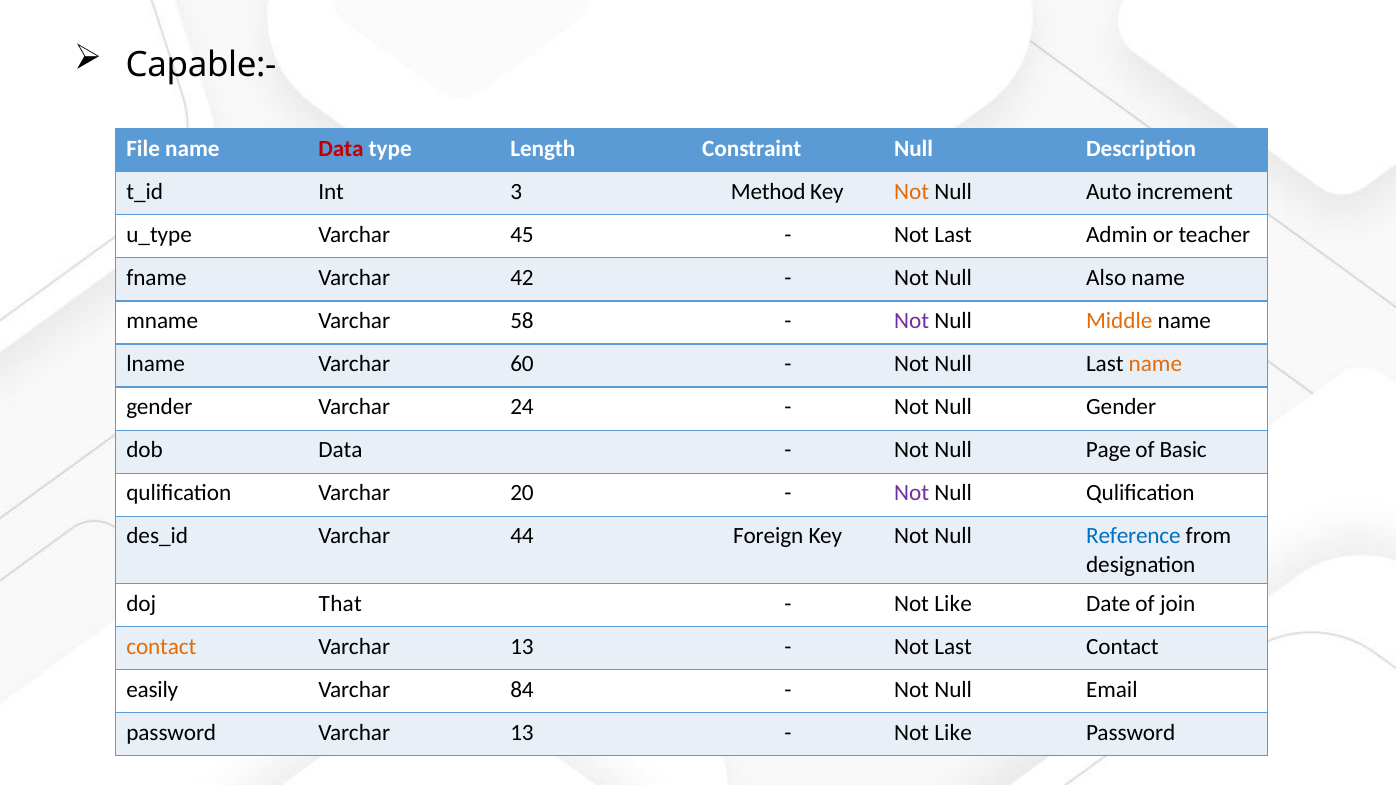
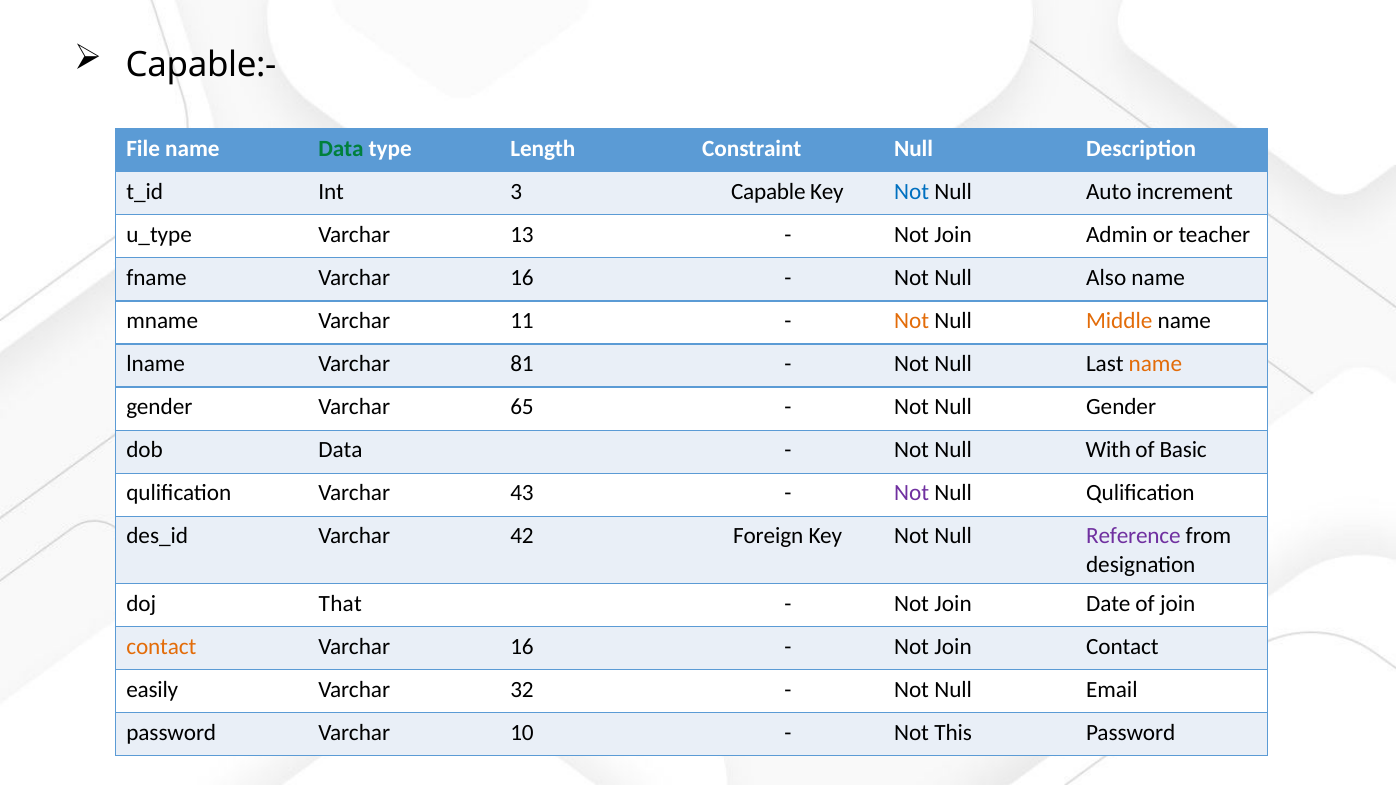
Data colour: red -> green (341, 148)
Method: Method -> Capable (768, 192)
Not colour: orange -> blue (912, 192)
45: 45 -> 13 (522, 235)
Last: Last -> Join (953, 235)
fname Varchar 42: 42 -> 16 (522, 278)
58: 58 -> 11 (522, 321)
Not colour: purple -> orange (912, 321)
60: 60 -> 81 (522, 364)
24: 24 -> 65 (522, 407)
Page: Page -> With (1108, 450)
20: 20 -> 43 (522, 493)
44: 44 -> 42 (522, 536)
Reference colour: blue -> purple (1133, 536)
Like: Like -> Join (953, 604)
13: 13 -> 16 (522, 647)
Last: Last -> Join (953, 647)
84: 84 -> 32 (522, 690)
password Varchar 13: 13 -> 10 (522, 733)
Like: Like -> This (953, 733)
